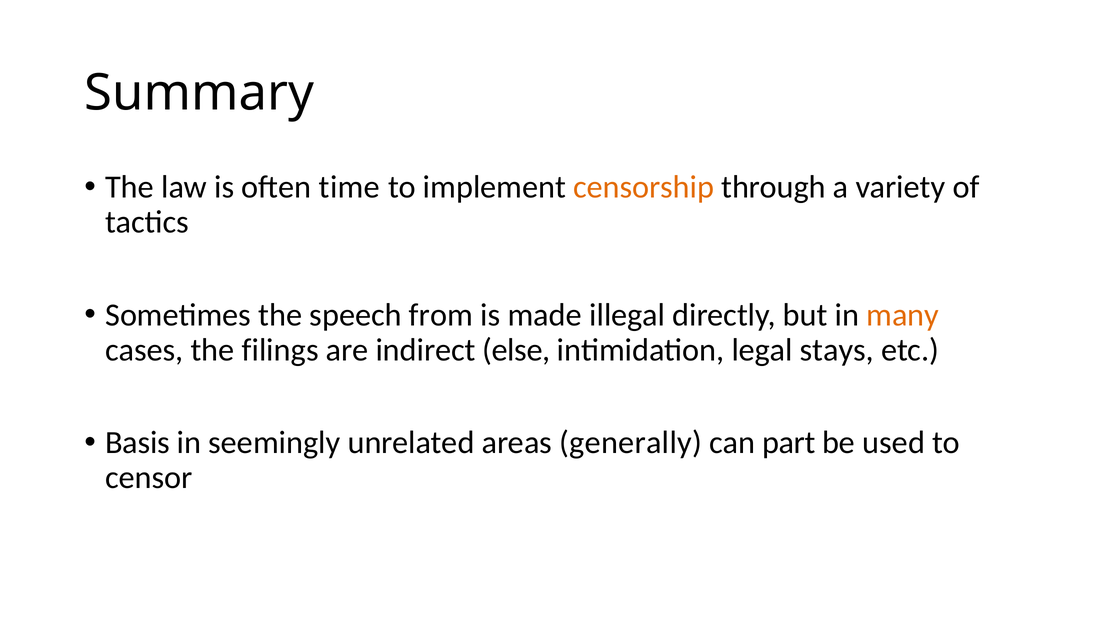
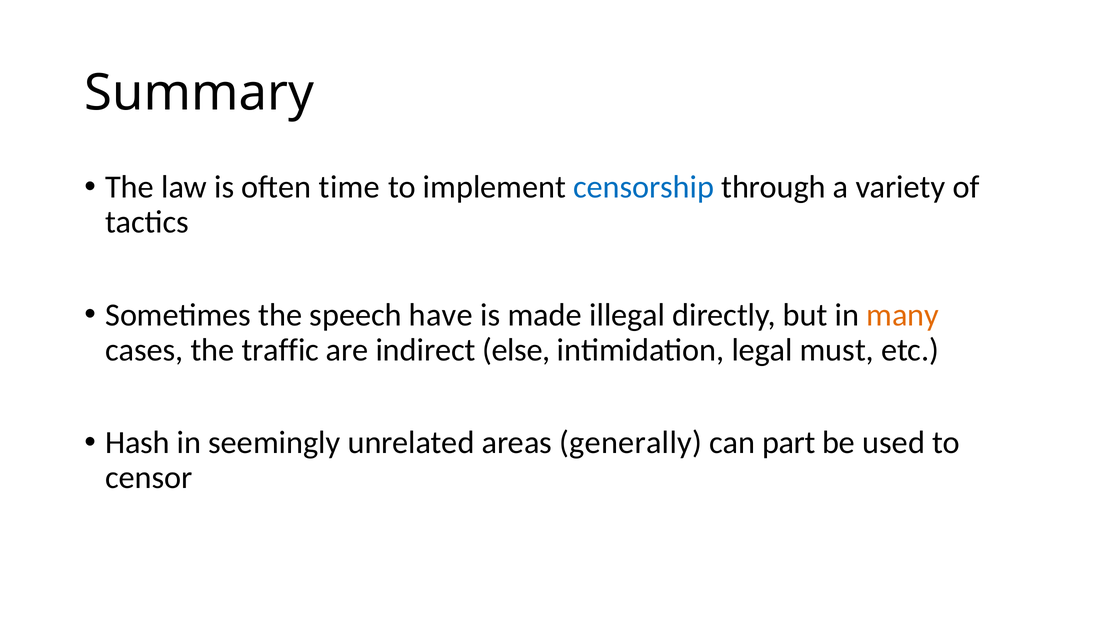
censorship colour: orange -> blue (644, 187)
from: from -> have (441, 315)
filings: filings -> traffic (280, 350)
stays: stays -> must (837, 350)
Basis: Basis -> Hash (137, 443)
